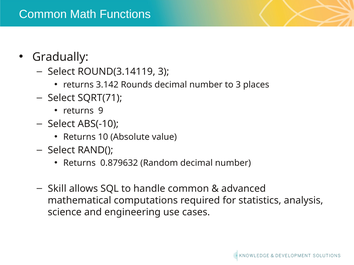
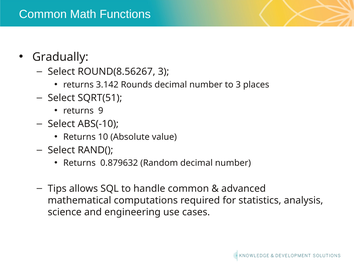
ROUND(3.14119: ROUND(3.14119 -> ROUND(8.56267 (117, 72)
SQRT(71: SQRT(71 -> SQRT(51 (100, 98)
Skill: Skill -> Tips (57, 189)
